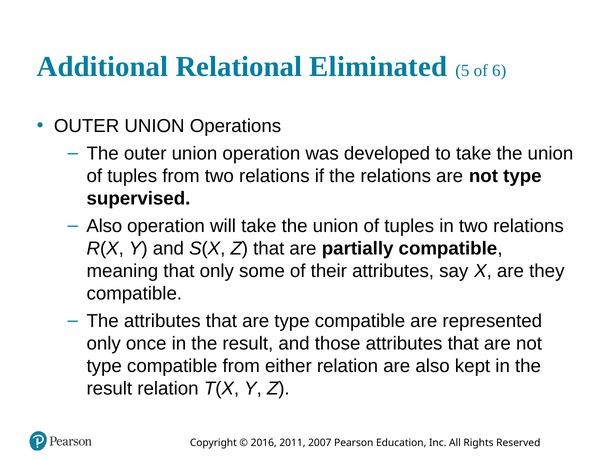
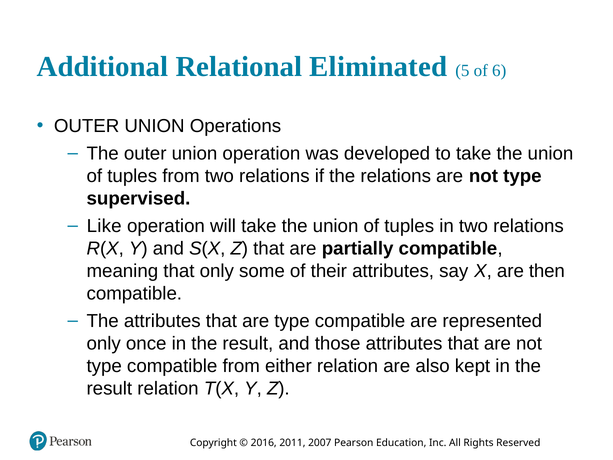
Also: Also -> Like (104, 226)
they: they -> then (547, 271)
